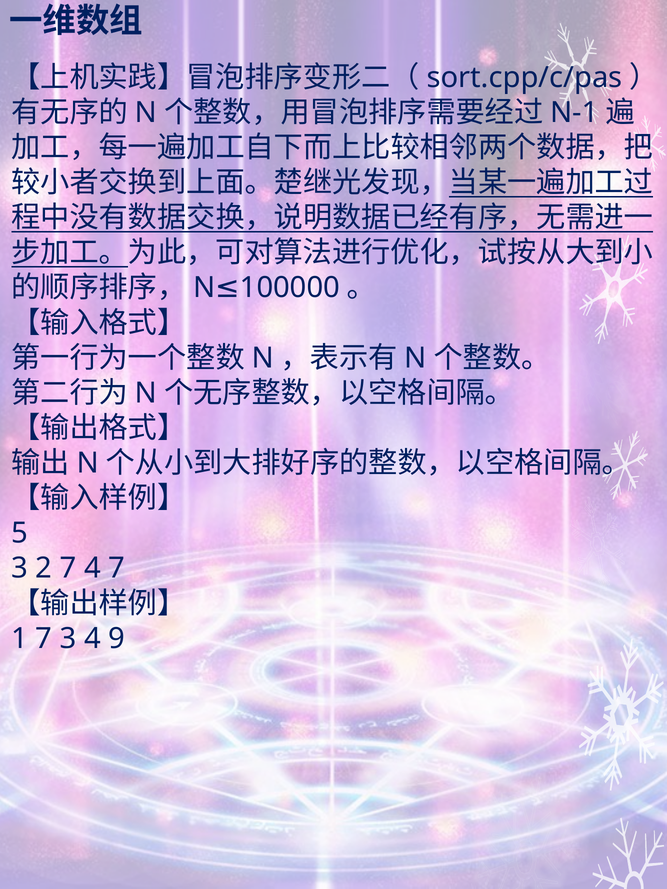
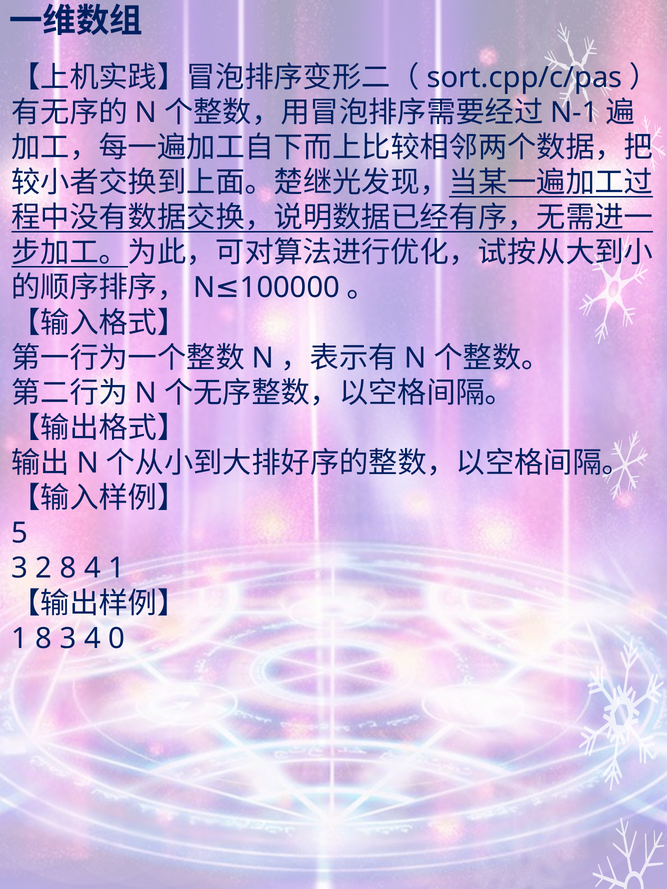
2 7: 7 -> 8 (68, 569)
4 7: 7 -> 1 (117, 569)
1 7: 7 -> 8 (44, 639)
9: 9 -> 0 (117, 639)
